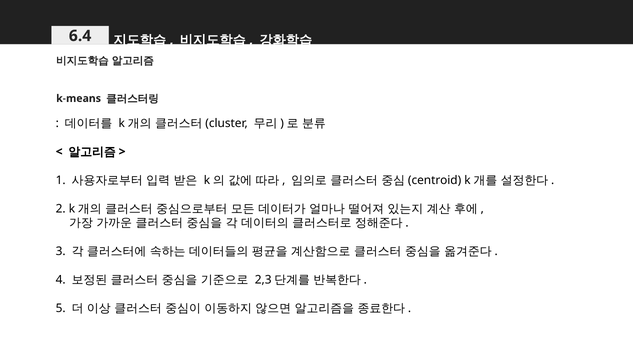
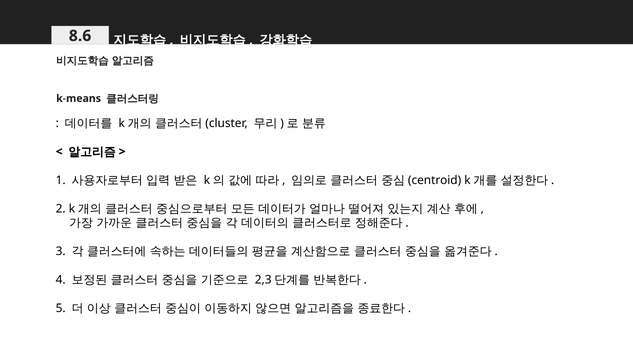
6.4: 6.4 -> 8.6 (80, 36)
